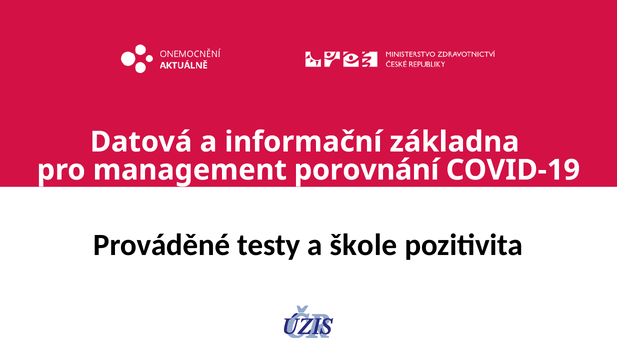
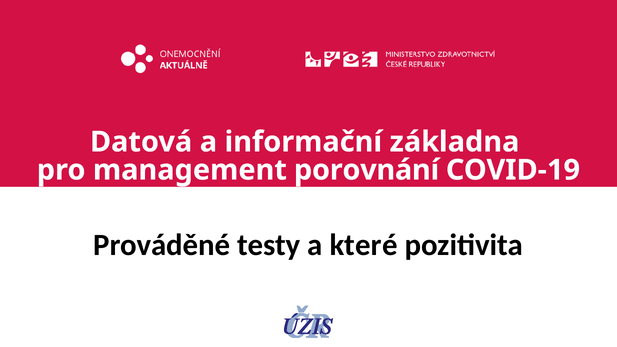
škole: škole -> které (364, 245)
